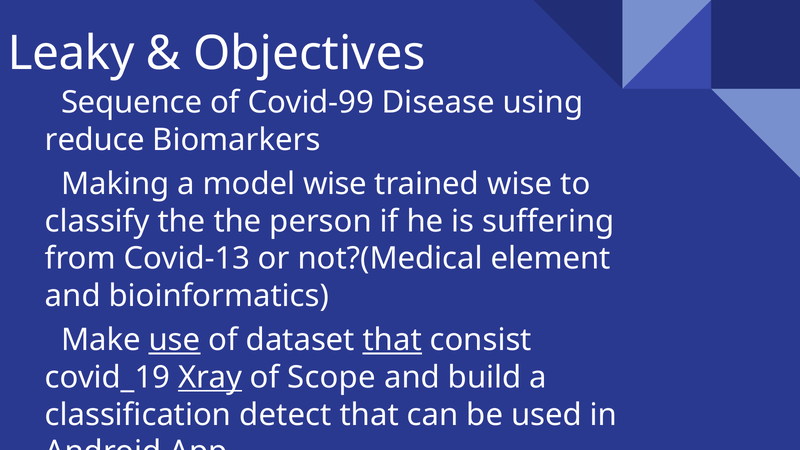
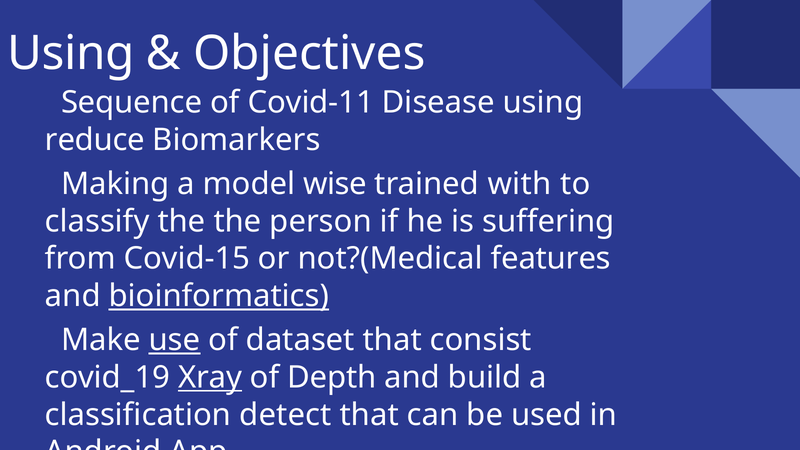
Leaky: Leaky -> Using (71, 53)
Covid-99: Covid-99 -> Covid-11 (311, 103)
trained wise: wise -> with (520, 184)
Covid-13: Covid-13 -> Covid-15 (187, 259)
element: element -> features (551, 259)
bioinformatics underline: none -> present (219, 296)
that underline: present -> none (392, 340)
Scope: Scope -> Depth (332, 377)
